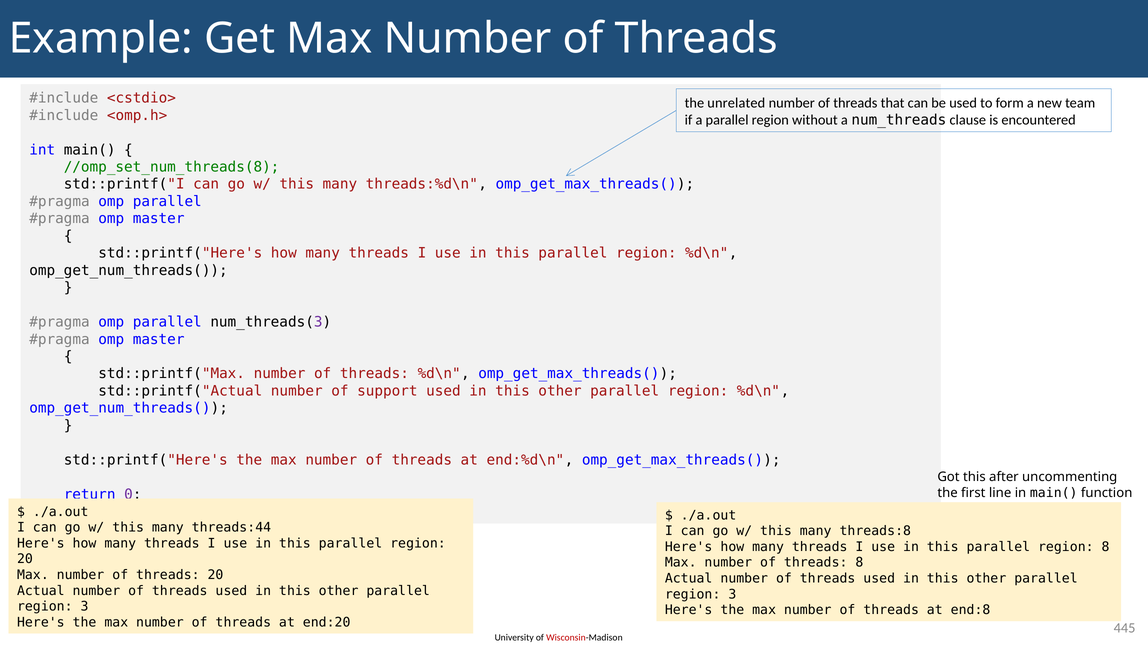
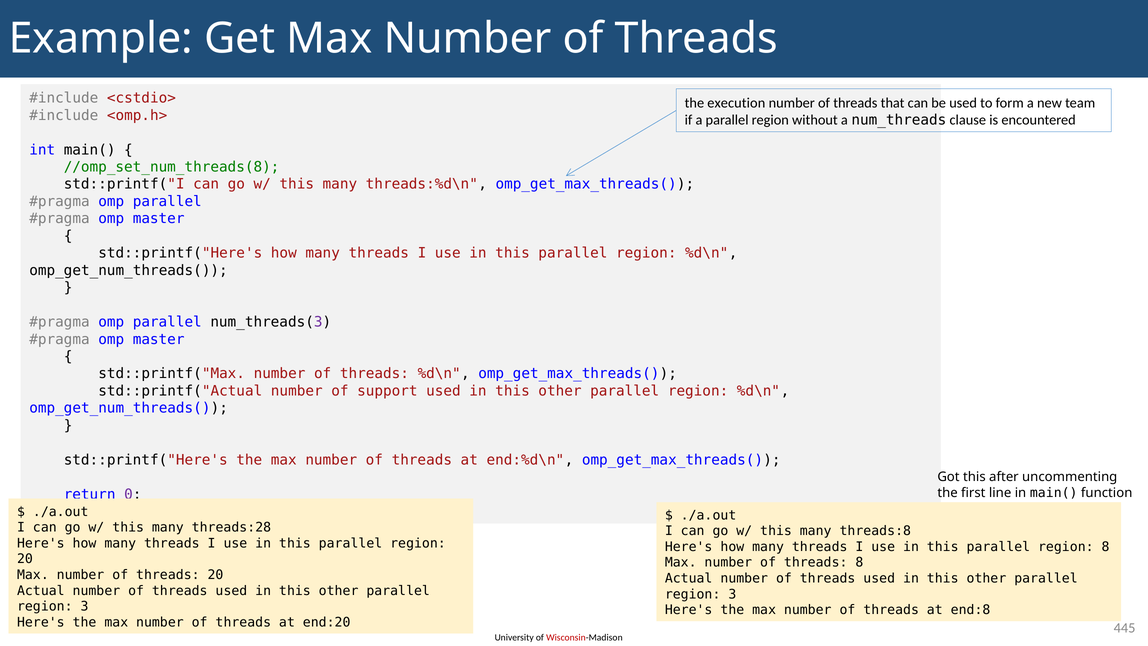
unrelated: unrelated -> execution (736, 103)
threads:44: threads:44 -> threads:28 (231, 527)
